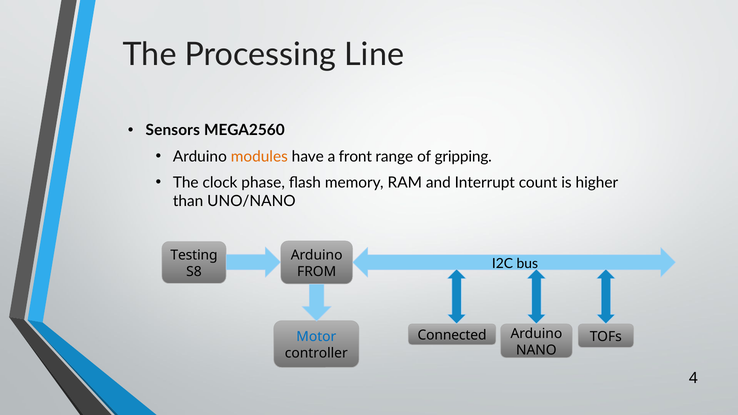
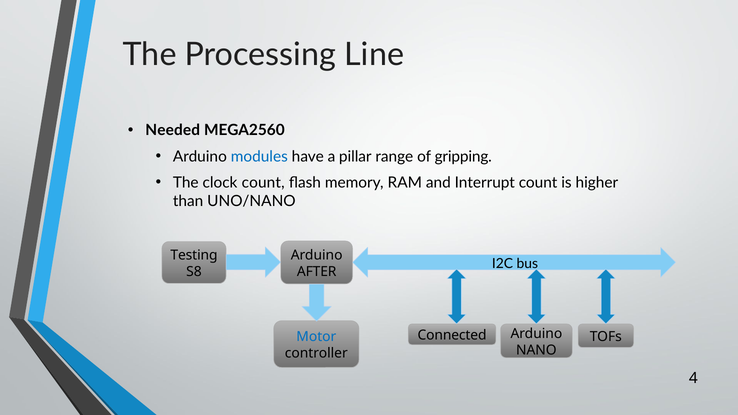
Sensors: Sensors -> Needed (173, 130)
modules colour: orange -> blue (259, 157)
front: front -> pillar (355, 157)
clock phase: phase -> count (263, 183)
FROM: FROM -> AFTER (317, 272)
